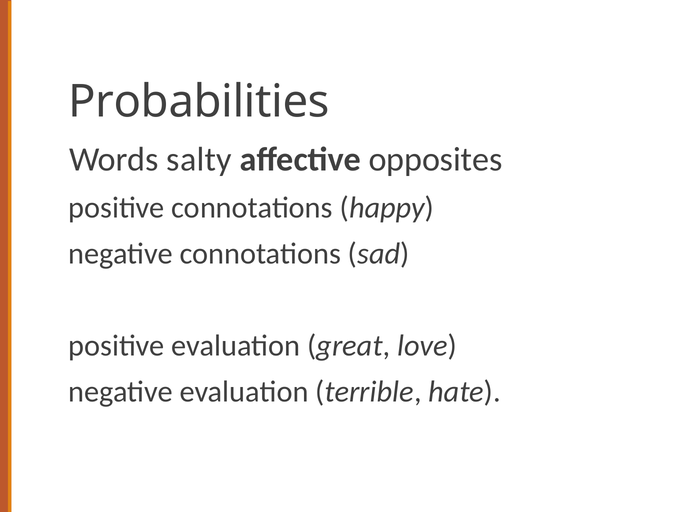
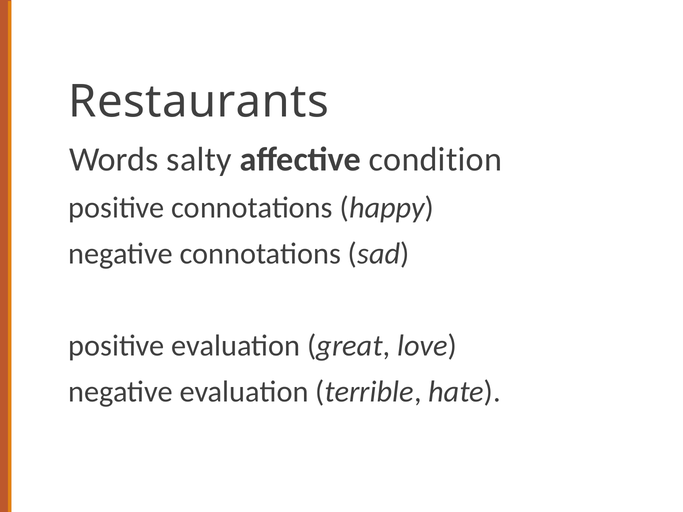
Probabilities: Probabilities -> Restaurants (199, 102)
opposites: opposites -> condition (435, 160)
